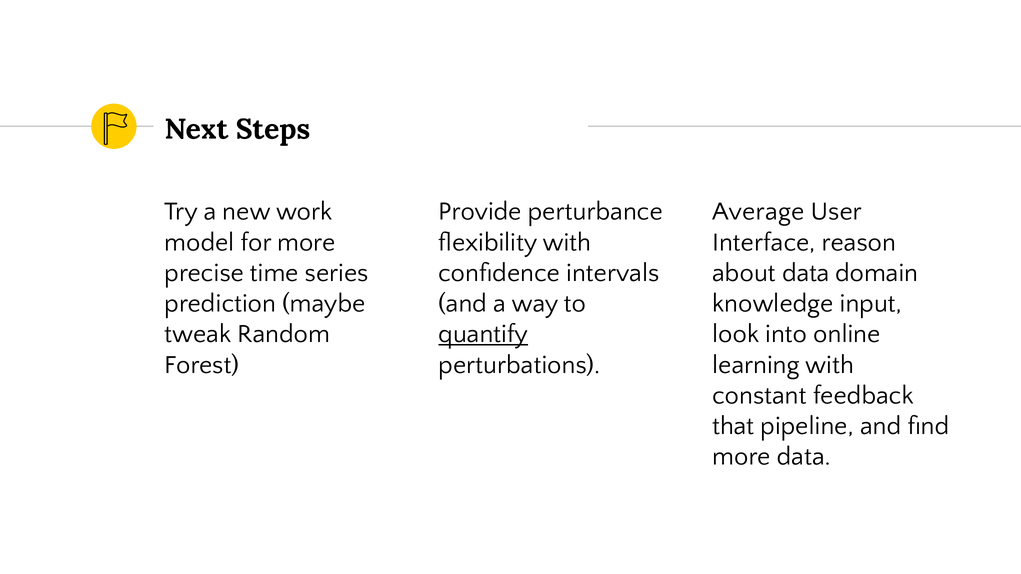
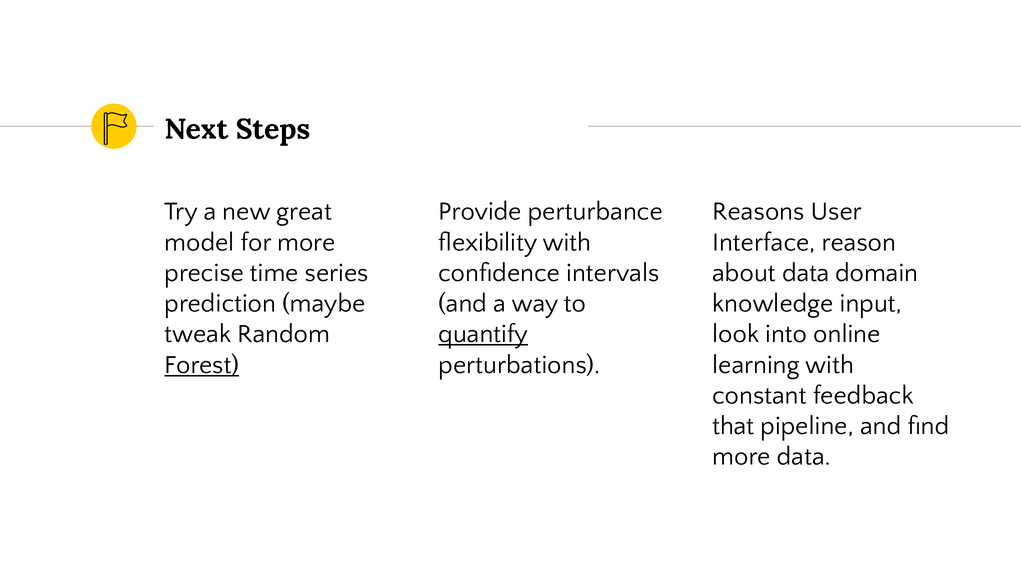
work: work -> great (304, 212)
Average: Average -> Reasons (759, 212)
Forest underline: none -> present (202, 365)
